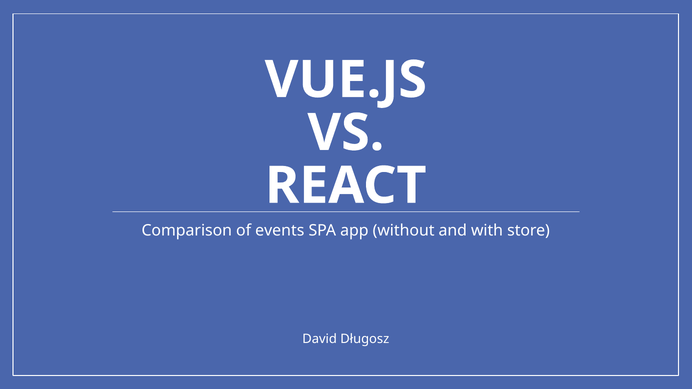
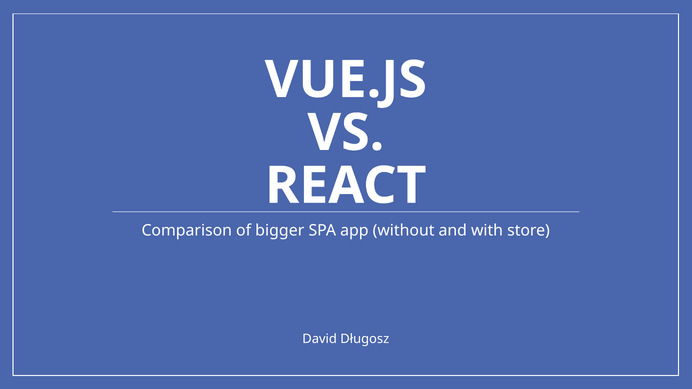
events: events -> bigger (280, 231)
